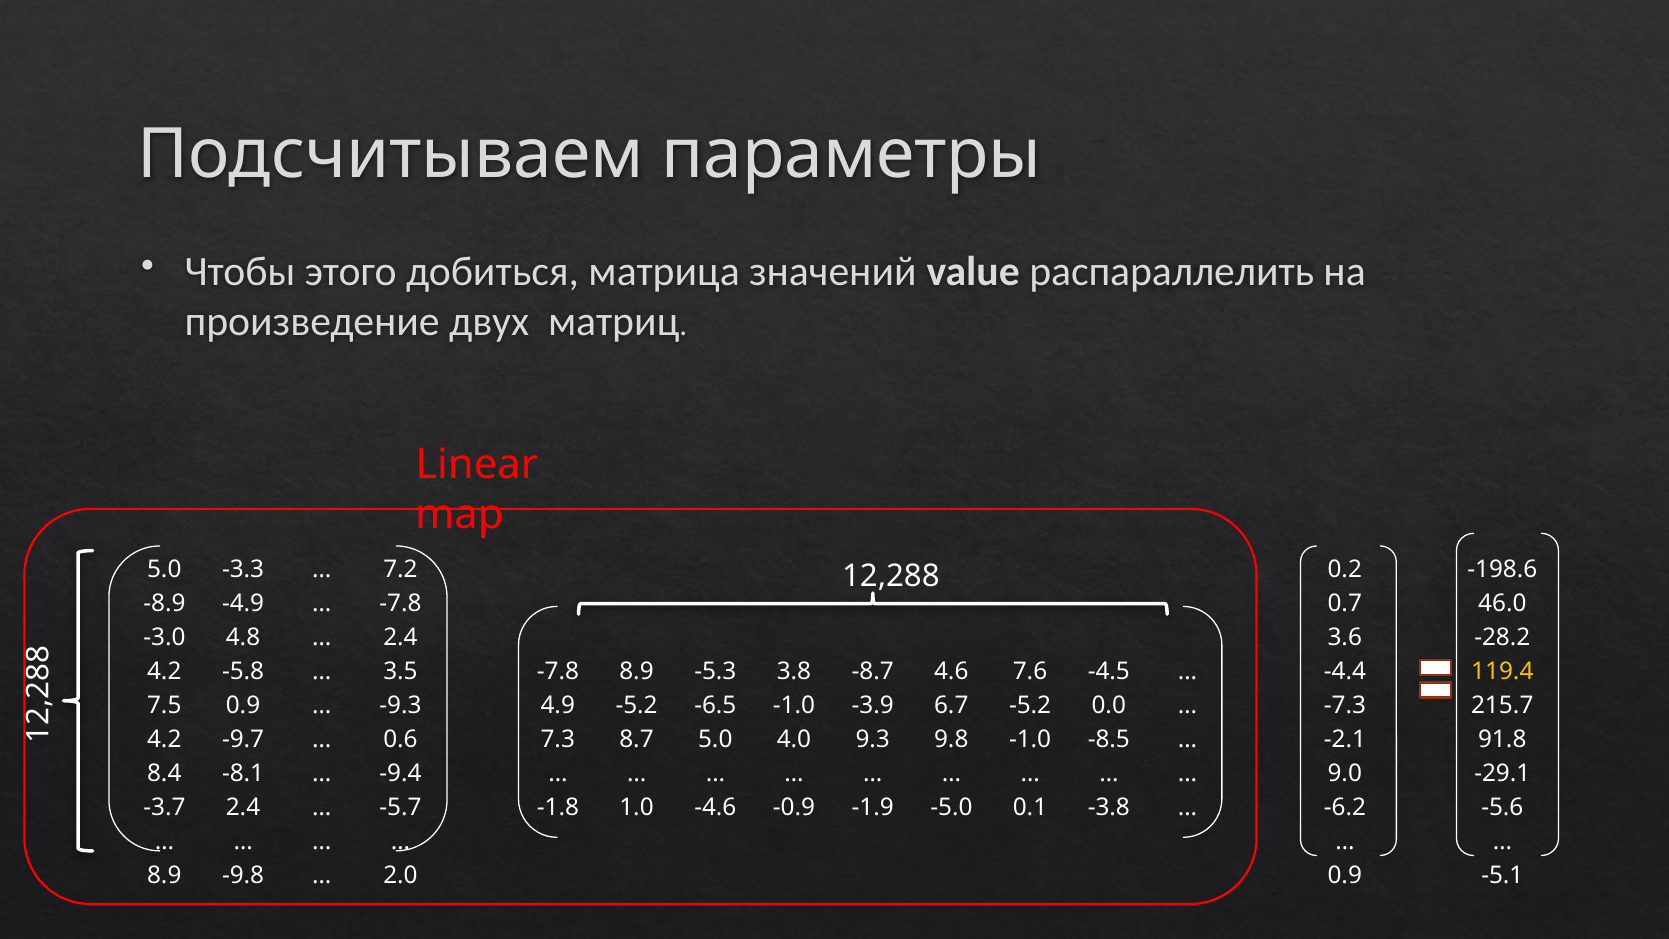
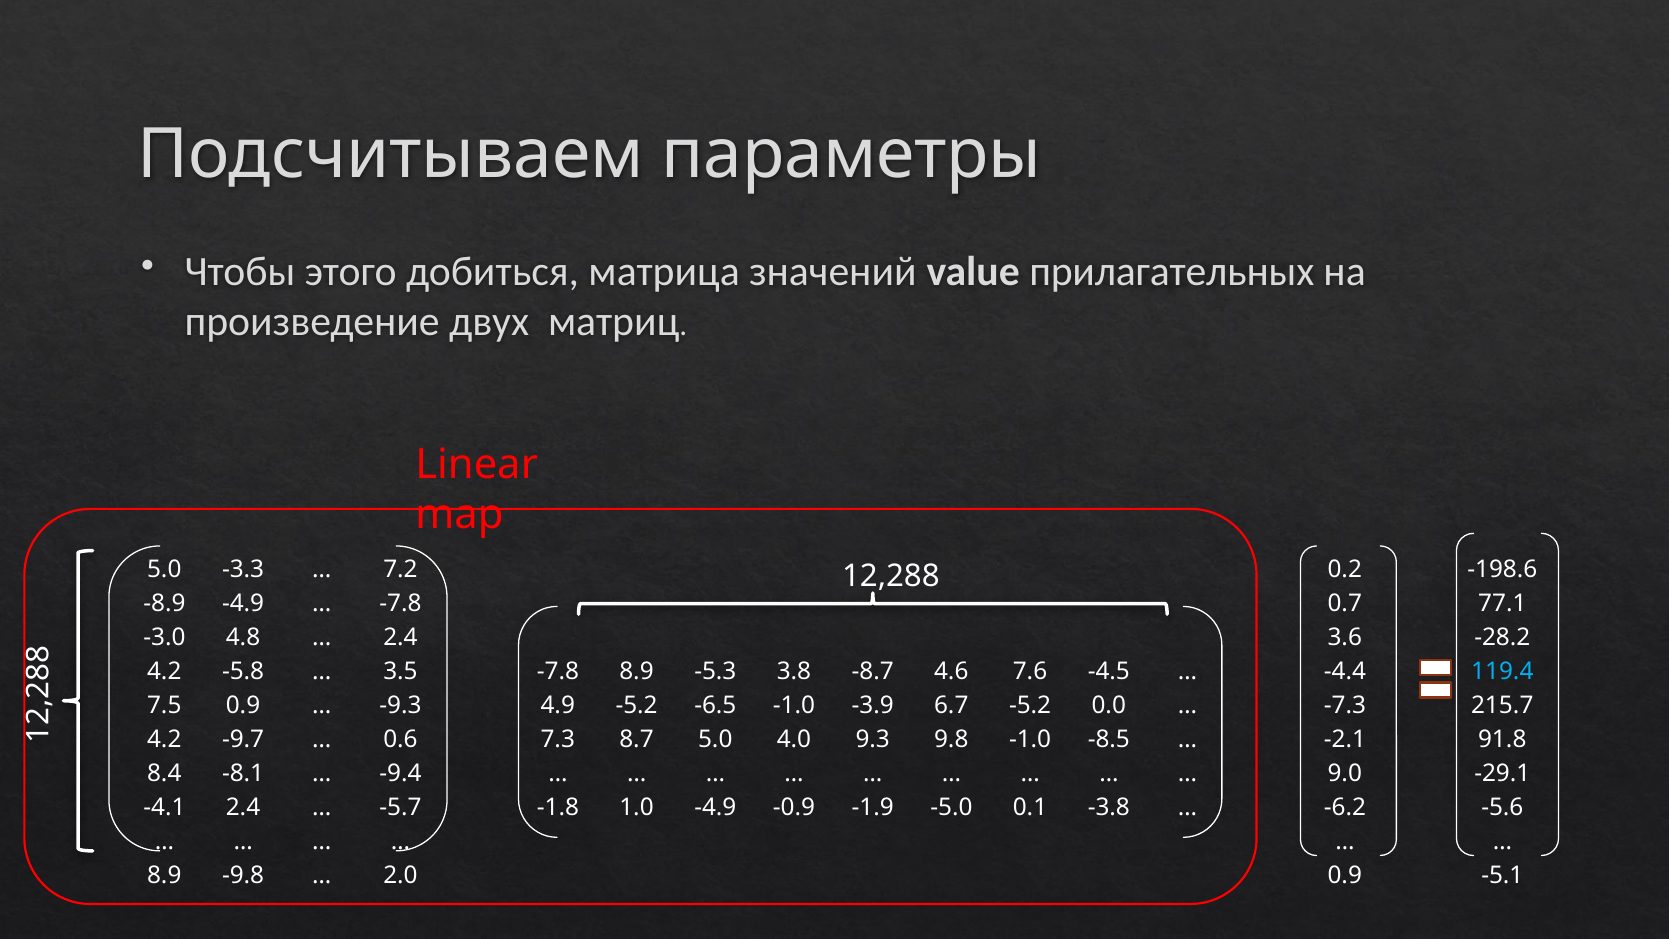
распараллелить: распараллелить -> прилагательных (1172, 271)
46.0: 46.0 -> 77.1 (1502, 603)
119.4 colour: yellow -> light blue (1502, 671)
-3.7: -3.7 -> -4.1 (164, 807)
1.0 -4.6: -4.6 -> -4.9 (715, 807)
